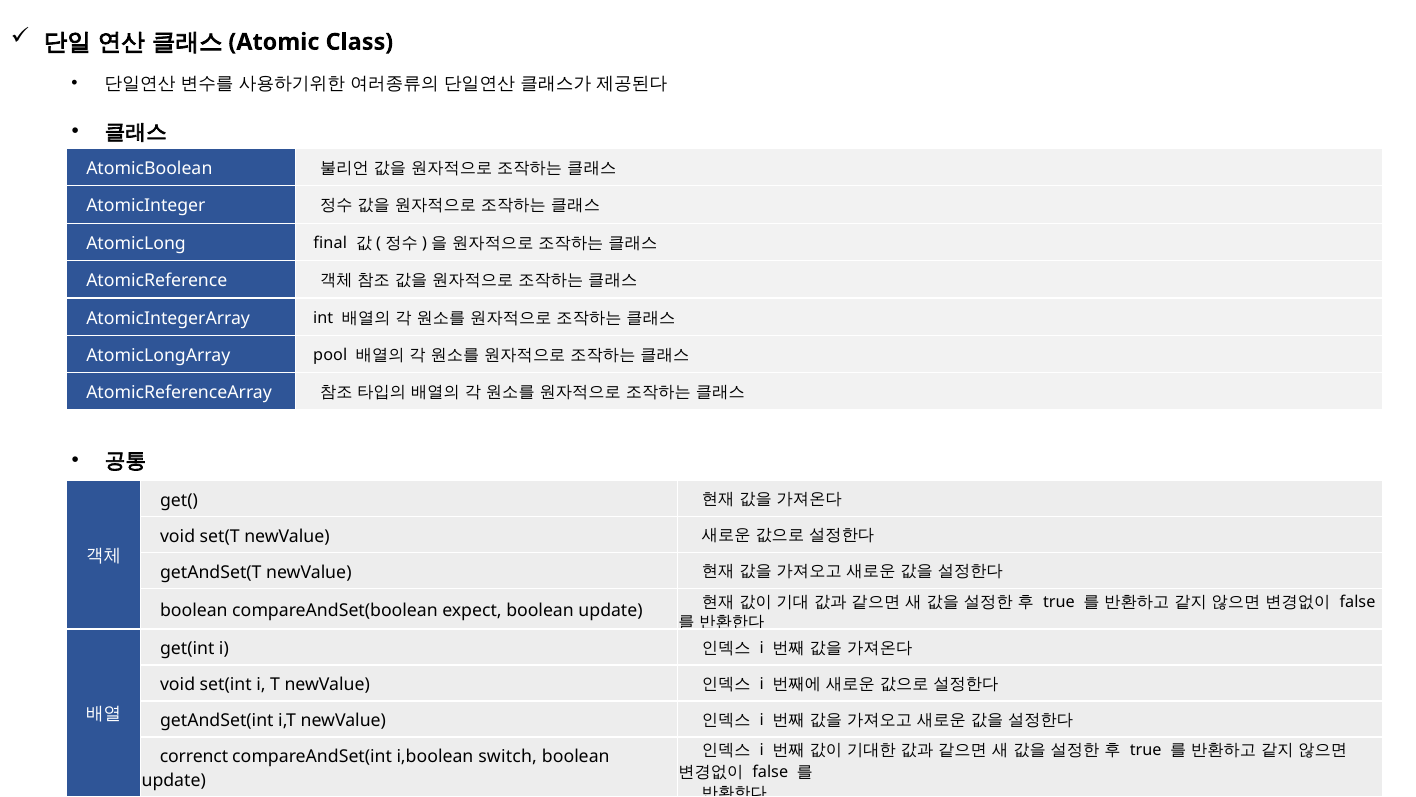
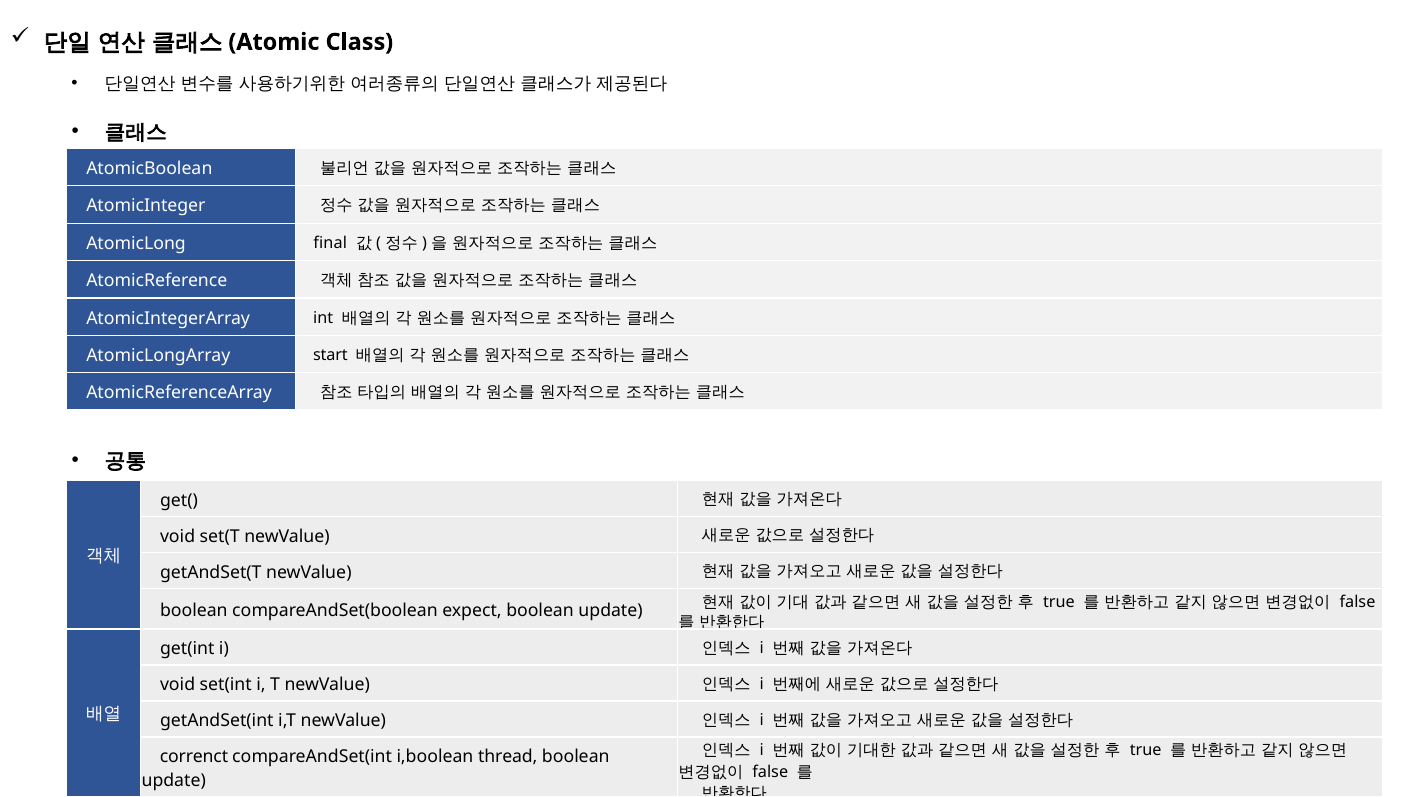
pool: pool -> start (330, 355)
switch: switch -> thread (508, 756)
